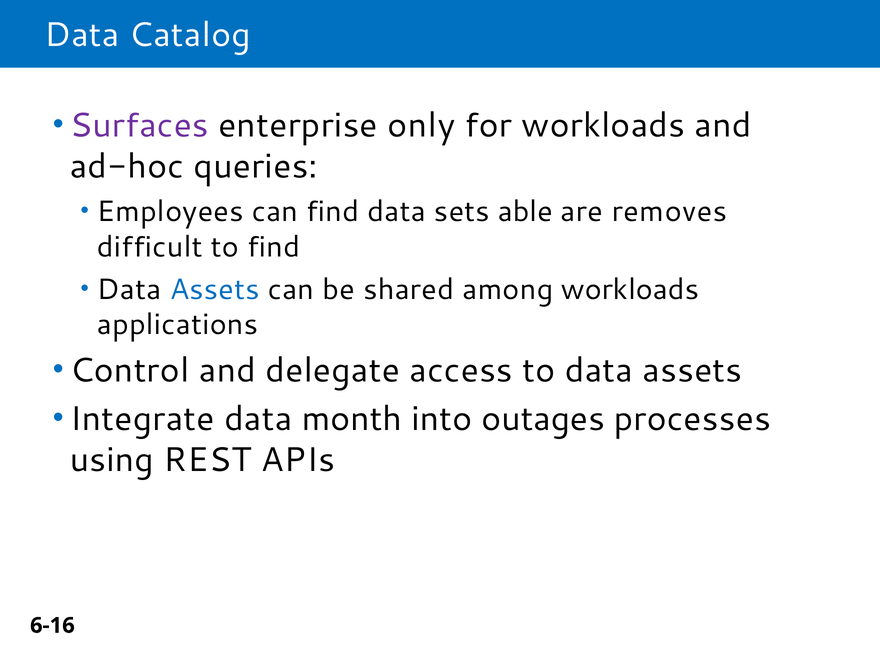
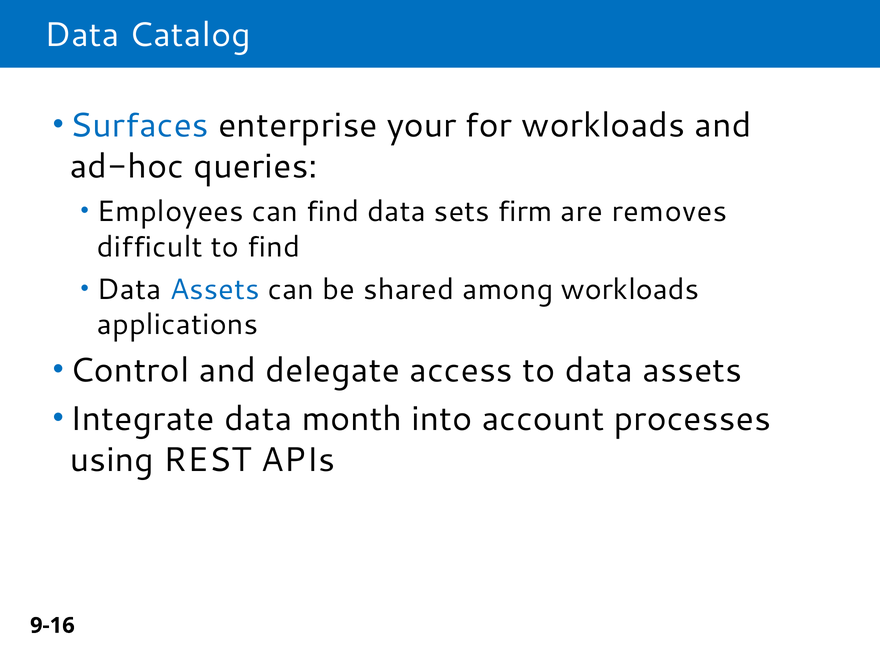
Surfaces colour: purple -> blue (139, 126)
only: only -> your (422, 126)
able: able -> firm (525, 212)
outages: outages -> account (543, 419)
6-16: 6-16 -> 9-16 (52, 626)
